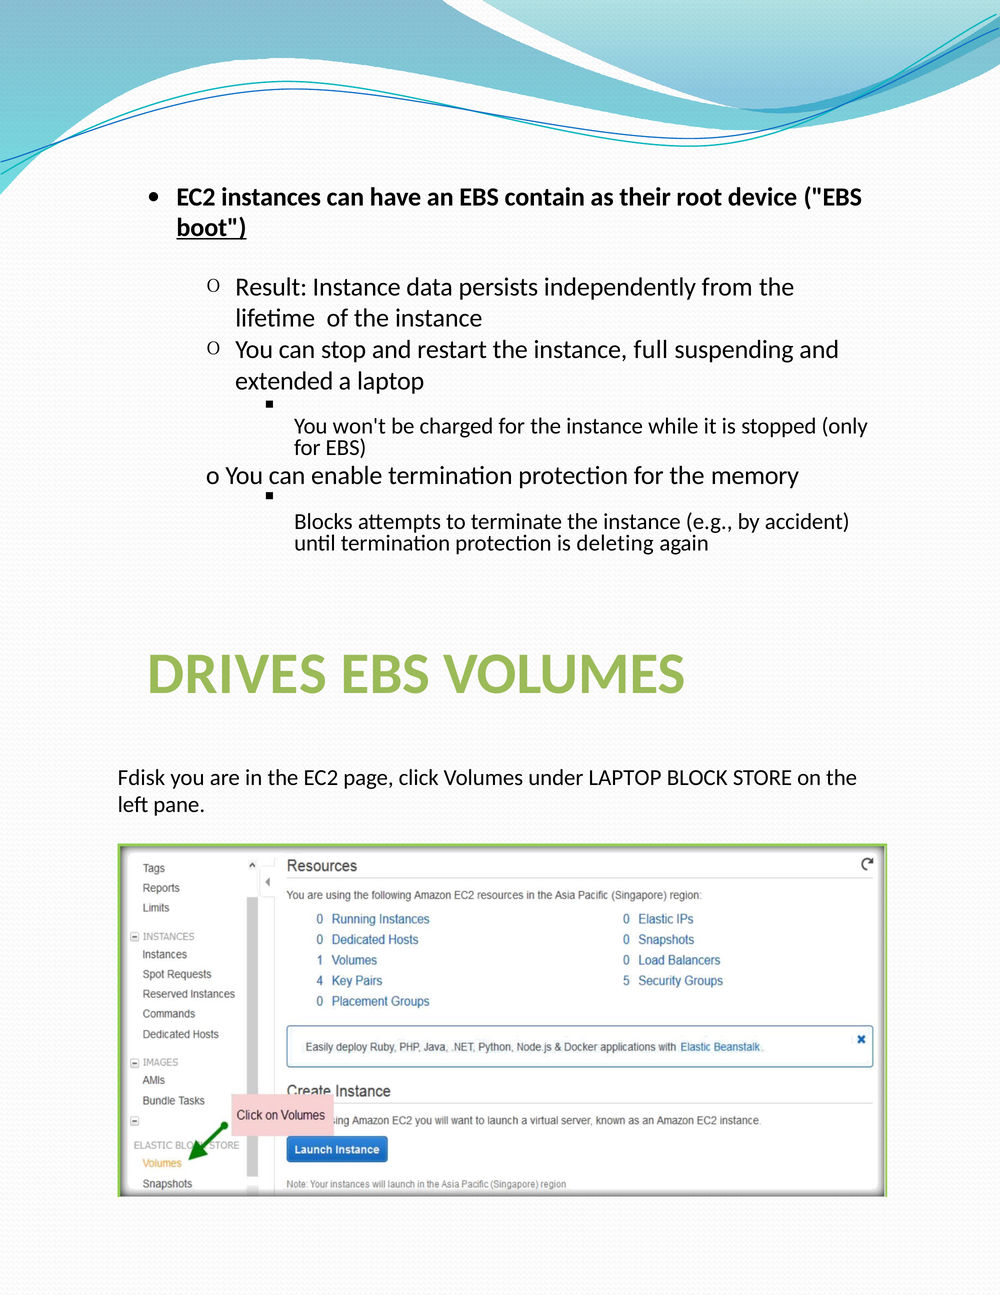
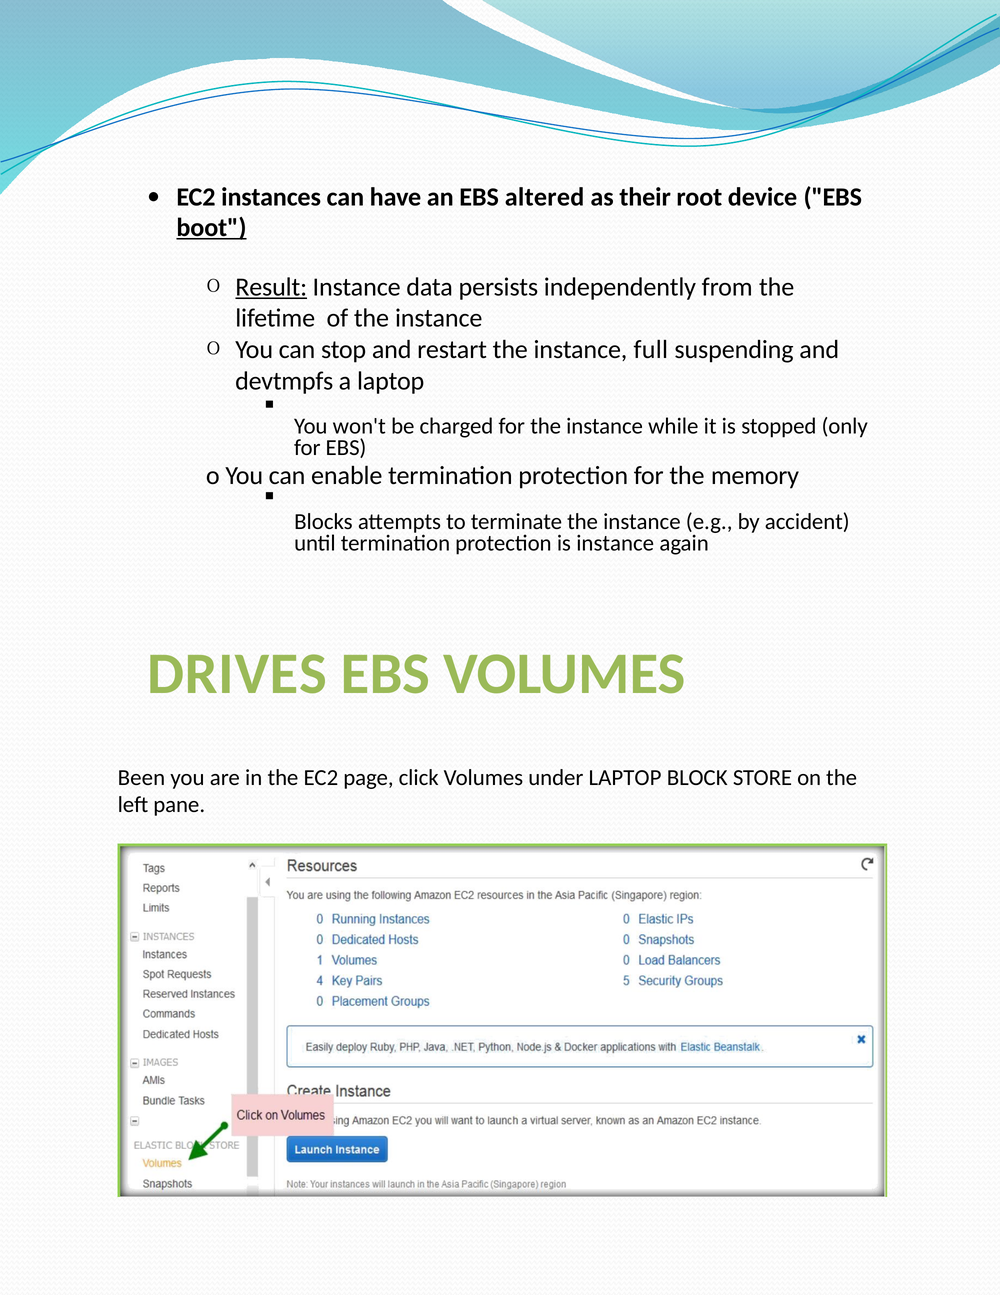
contain: contain -> altered (545, 197)
Result underline: none -> present (271, 287)
extended: extended -> devtmpfs (284, 381)
is deleting: deleting -> instance (615, 543)
Fdisk: Fdisk -> Been (141, 777)
